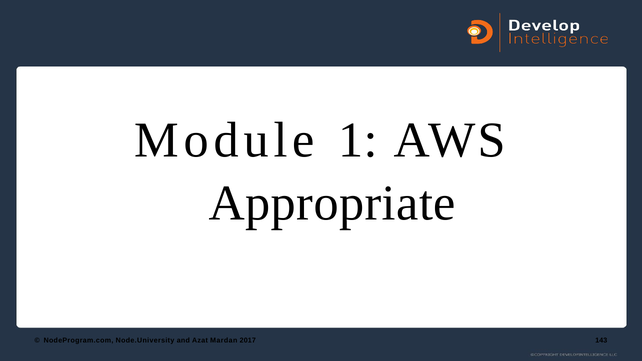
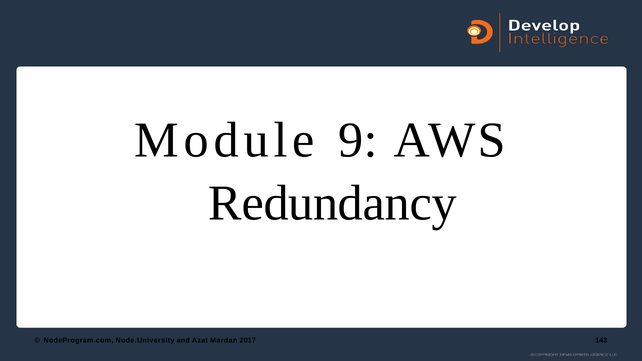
1: 1 -> 9 (358, 140)
Appropriate: Appropriate -> Redundancy (332, 203)
